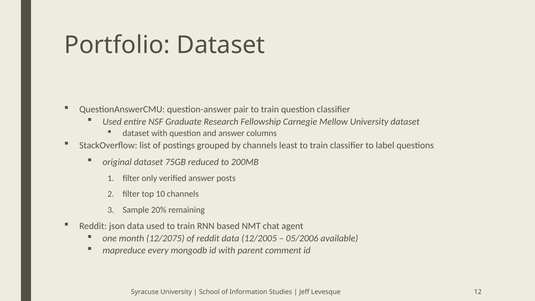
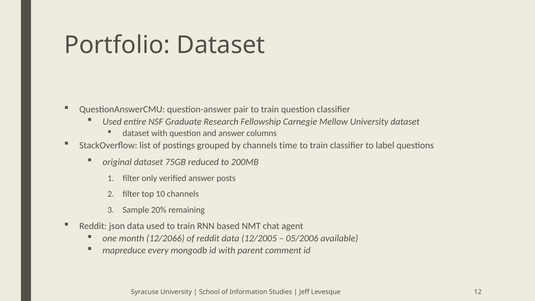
least: least -> time (288, 145)
12/2075: 12/2075 -> 12/2066 (165, 238)
